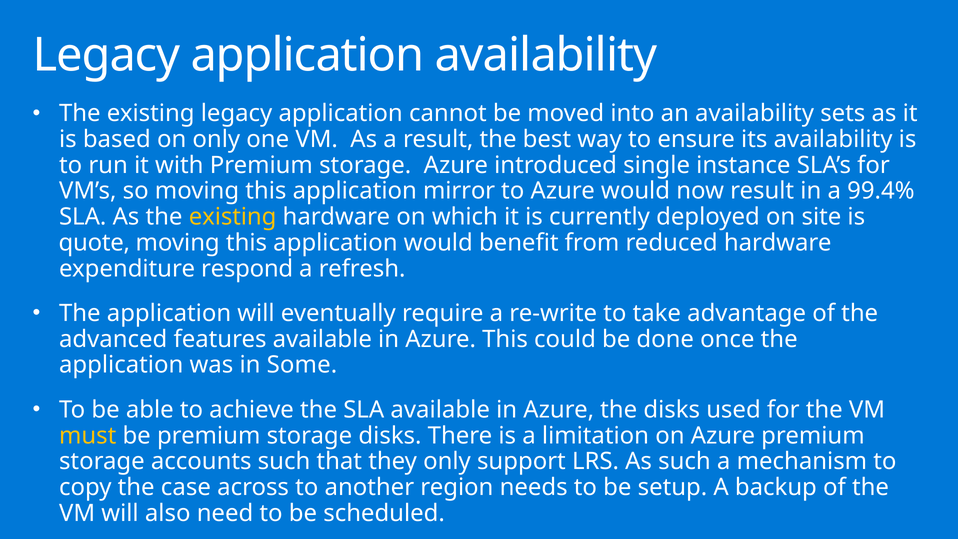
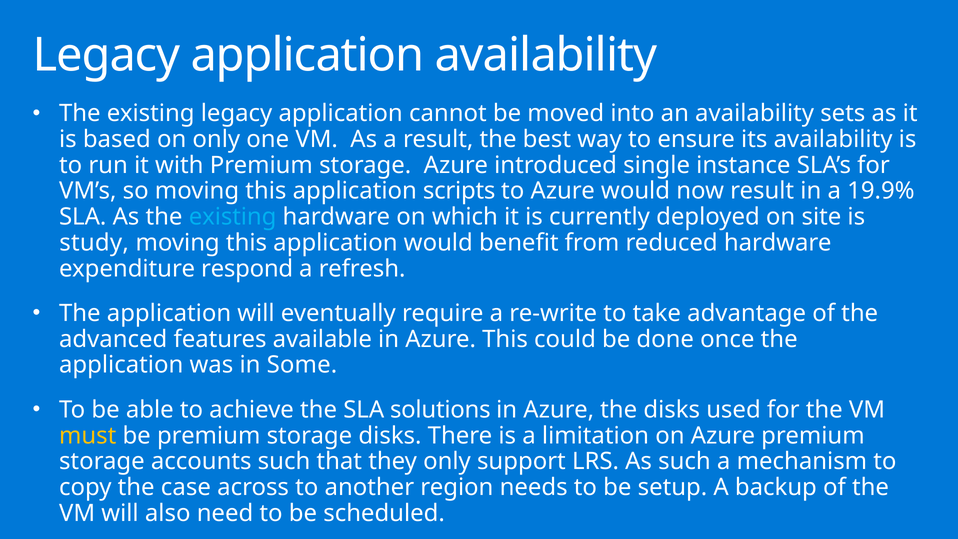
mirror: mirror -> scripts (459, 191)
99.4%: 99.4% -> 19.9% (881, 191)
existing colour: yellow -> light blue (233, 217)
quote: quote -> study (94, 243)
SLA available: available -> solutions (440, 410)
